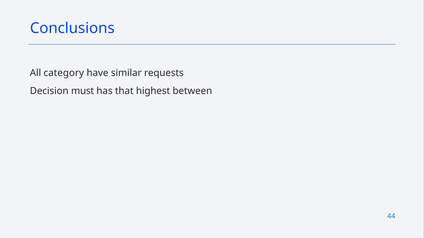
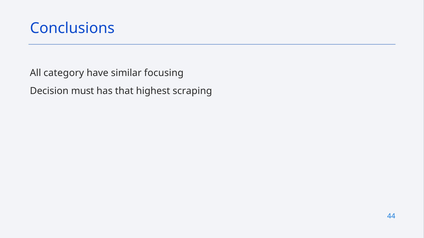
requests: requests -> focusing (164, 73)
between: between -> scraping (192, 91)
